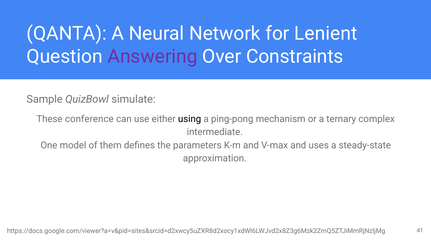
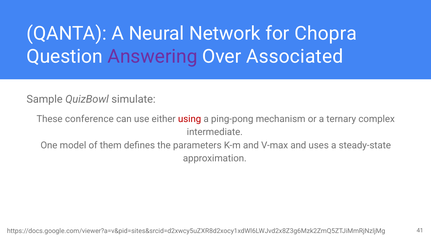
Lenient: Lenient -> Chopra (326, 34)
Constraints: Constraints -> Associated (295, 57)
using colour: black -> red (190, 119)
